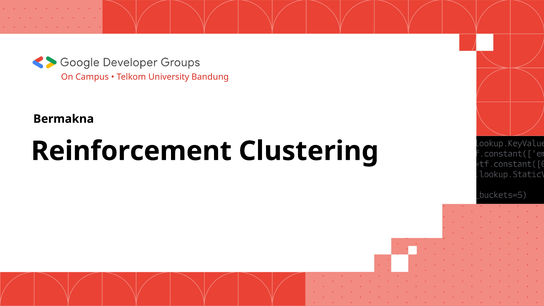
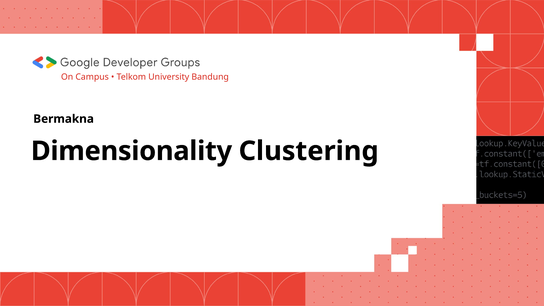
Reinforcement: Reinforcement -> Dimensionality (131, 151)
